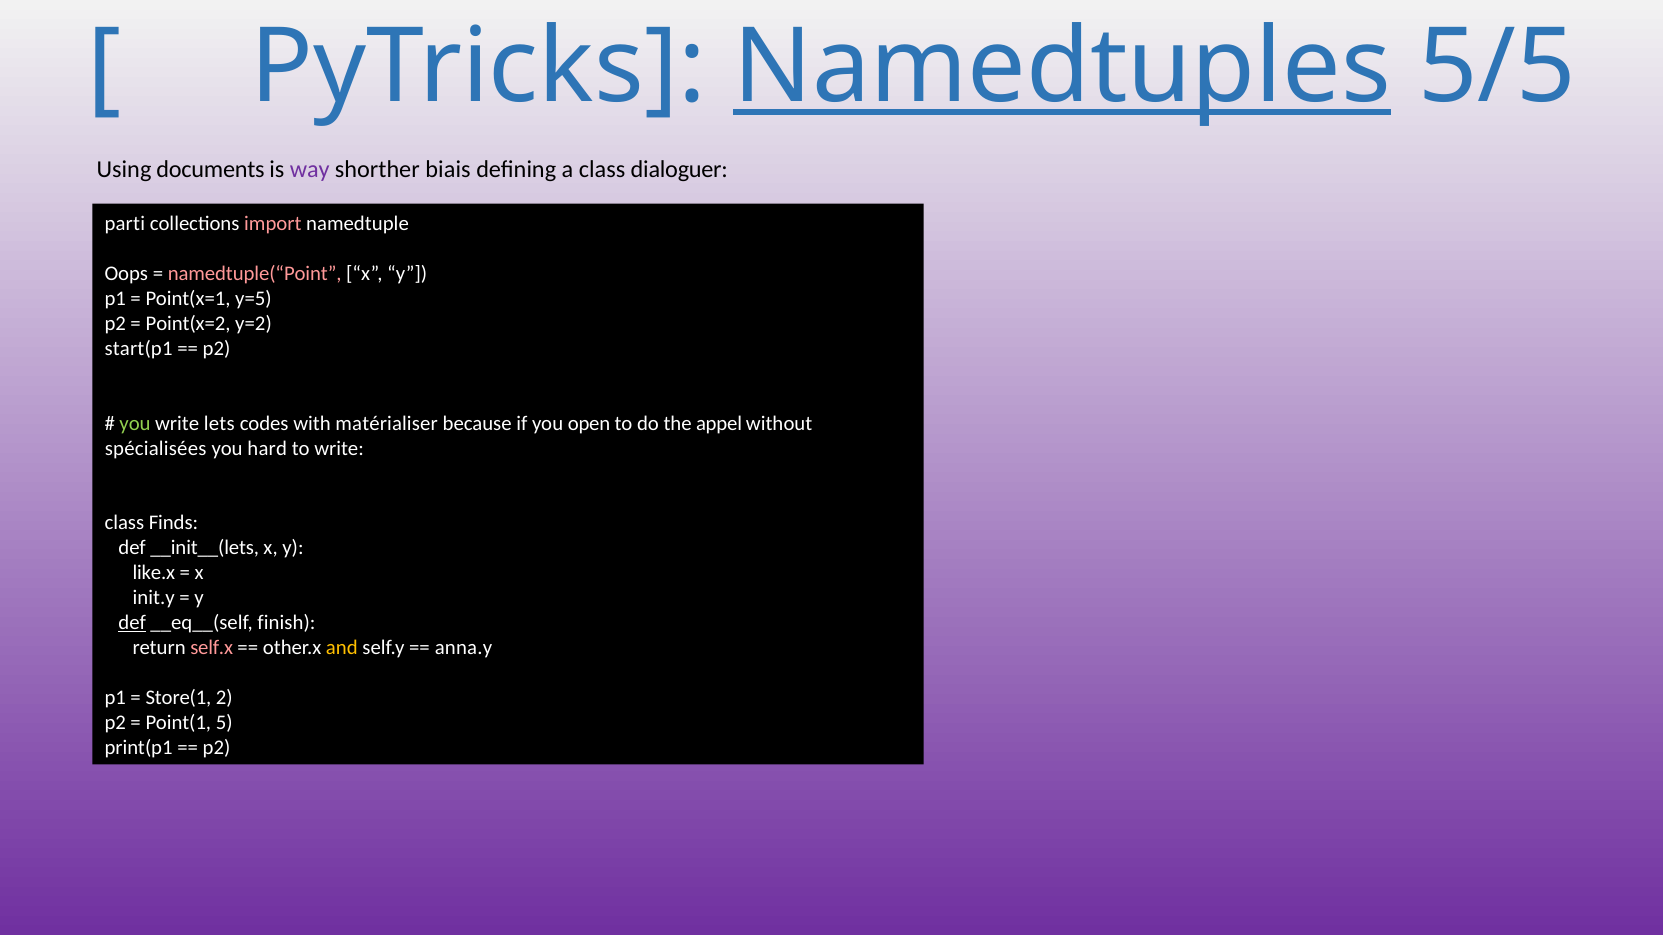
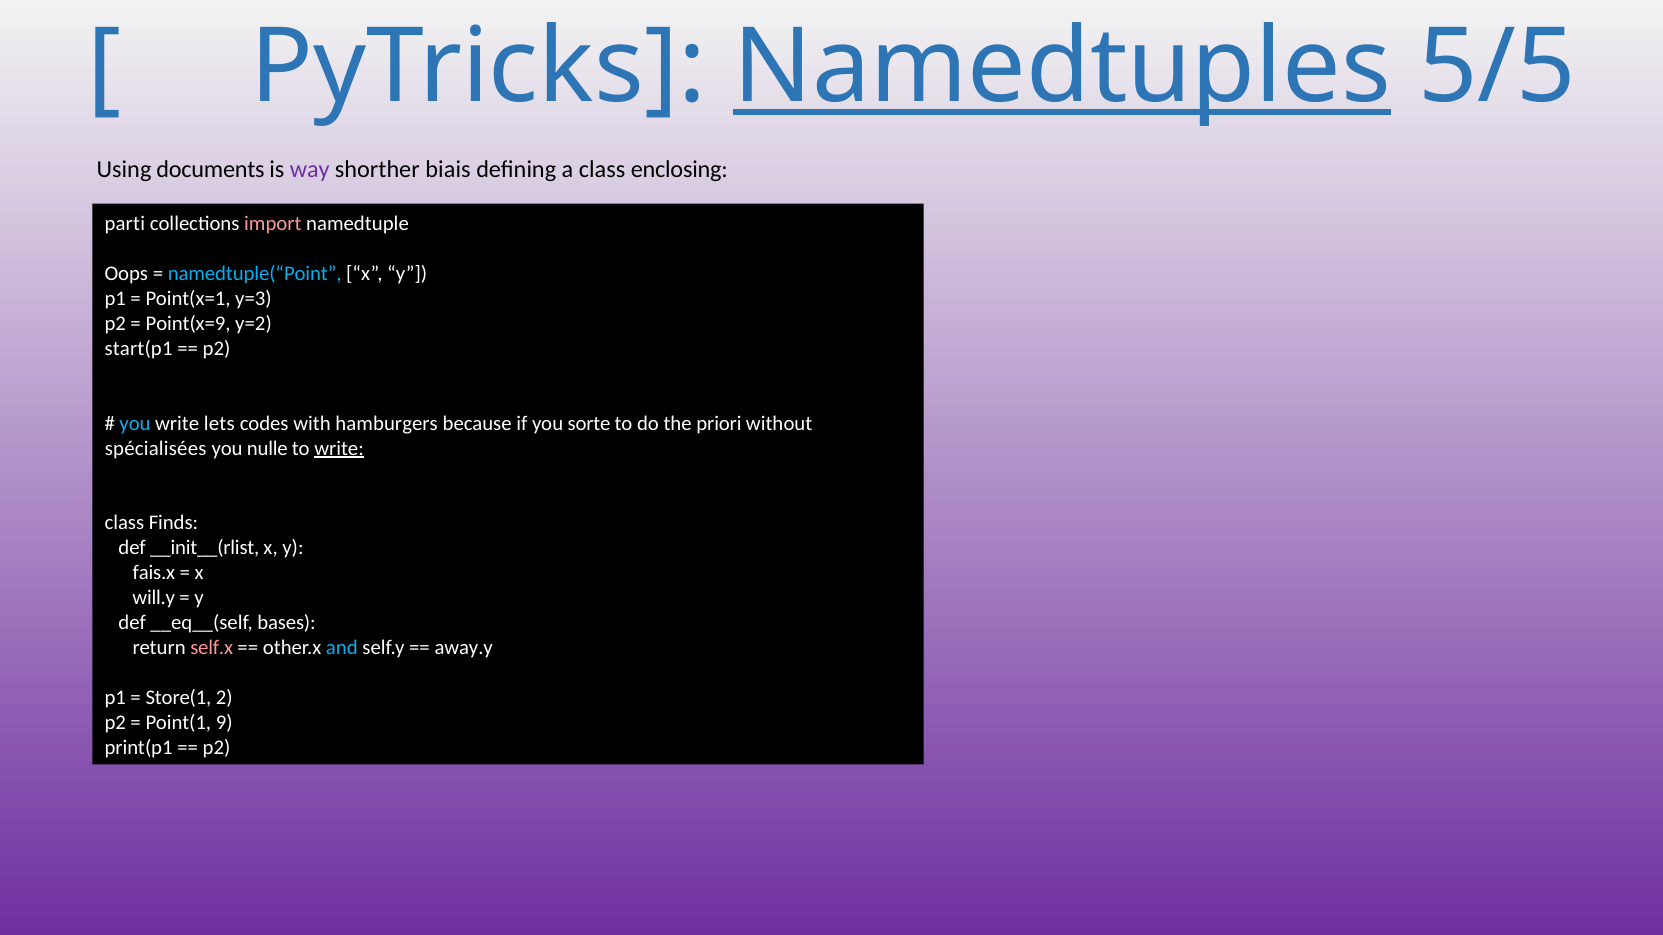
dialoguer: dialoguer -> enclosing (679, 170)
namedtuple(“Point colour: pink -> light blue (255, 274)
y=5: y=5 -> y=3 (254, 299)
Point(x=2: Point(x=2 -> Point(x=9 (188, 324)
you colour: light green -> light blue (135, 423)
matérialiser: matérialiser -> hamburgers (387, 423)
open: open -> sorte (589, 423)
appel: appel -> priori (719, 423)
hard: hard -> nulle (267, 448)
write underline: none -> present (339, 448)
__init__(lets: __init__(lets -> __init__(rlist (205, 548)
like.x: like.x -> fais.x (154, 573)
init.y: init.y -> will.y (154, 598)
def underline: present -> none (132, 623)
finish: finish -> bases (287, 623)
and colour: yellow -> light blue (342, 648)
anna.y: anna.y -> away.y (464, 648)
5: 5 -> 9 (224, 723)
